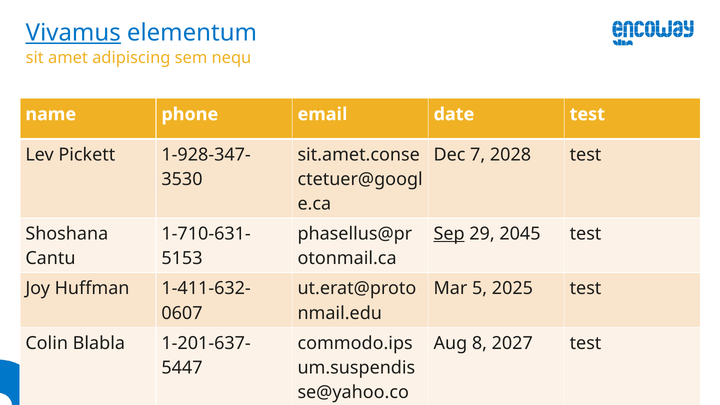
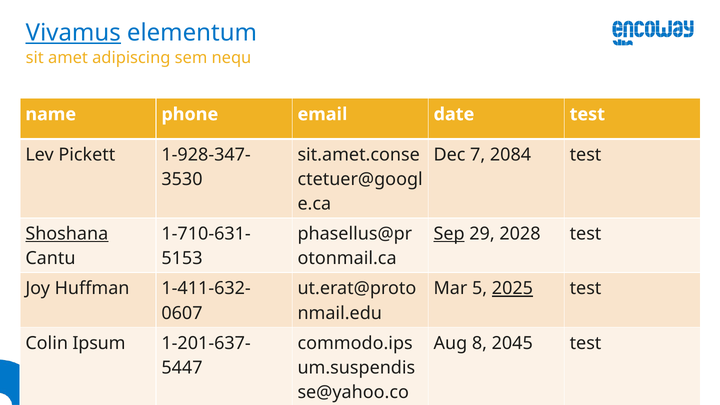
2028: 2028 -> 2084 (511, 155)
Shoshana underline: none -> present (67, 234)
2045: 2045 -> 2028 (520, 234)
2025 underline: none -> present (512, 289)
Blabla: Blabla -> Ipsum (99, 343)
2027: 2027 -> 2045 (512, 343)
